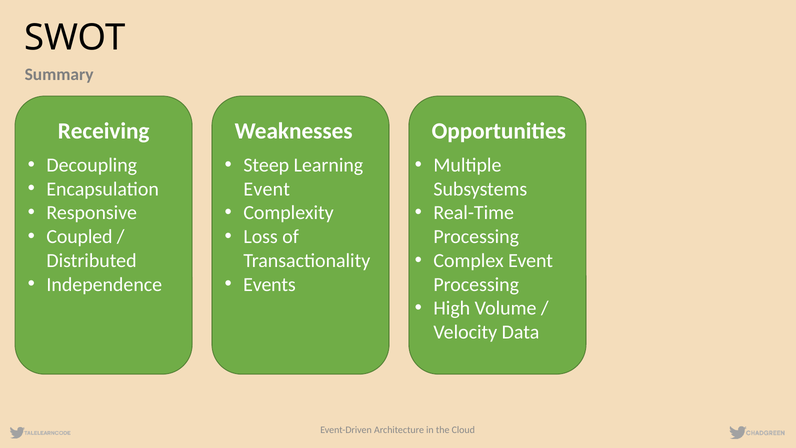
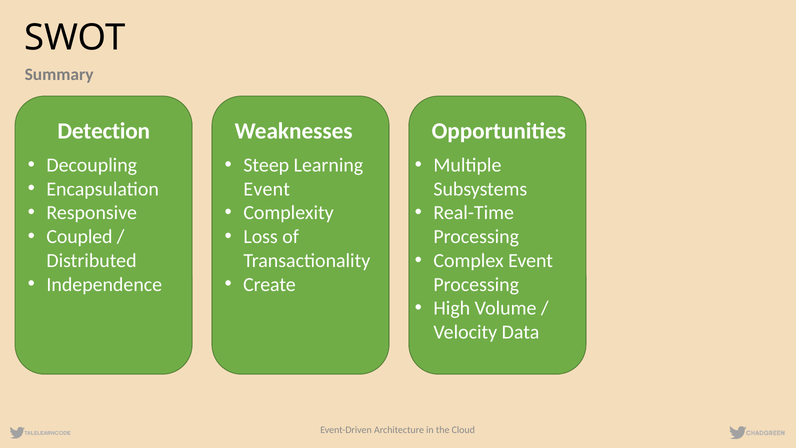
Receiving: Receiving -> Detection (104, 131)
Events: Events -> Create (269, 284)
